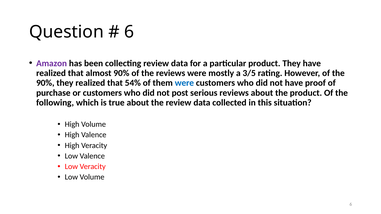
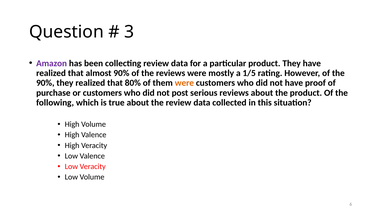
6: 6 -> 3 (129, 32)
3/5: 3/5 -> 1/5 (249, 73)
54%: 54% -> 80% (133, 83)
were colour: blue -> orange (184, 83)
